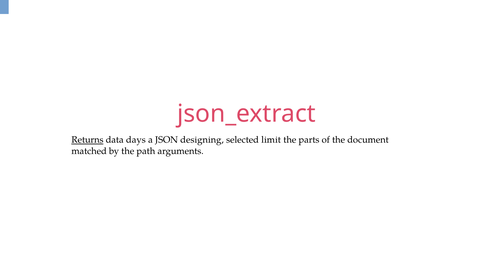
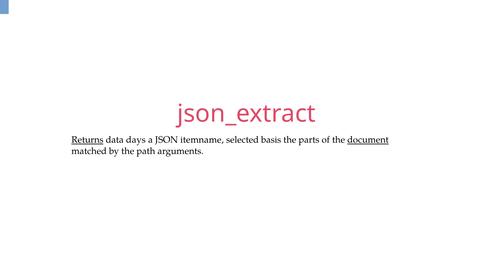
designing: designing -> itemname (202, 140)
limit: limit -> basis (271, 140)
document underline: none -> present (368, 140)
